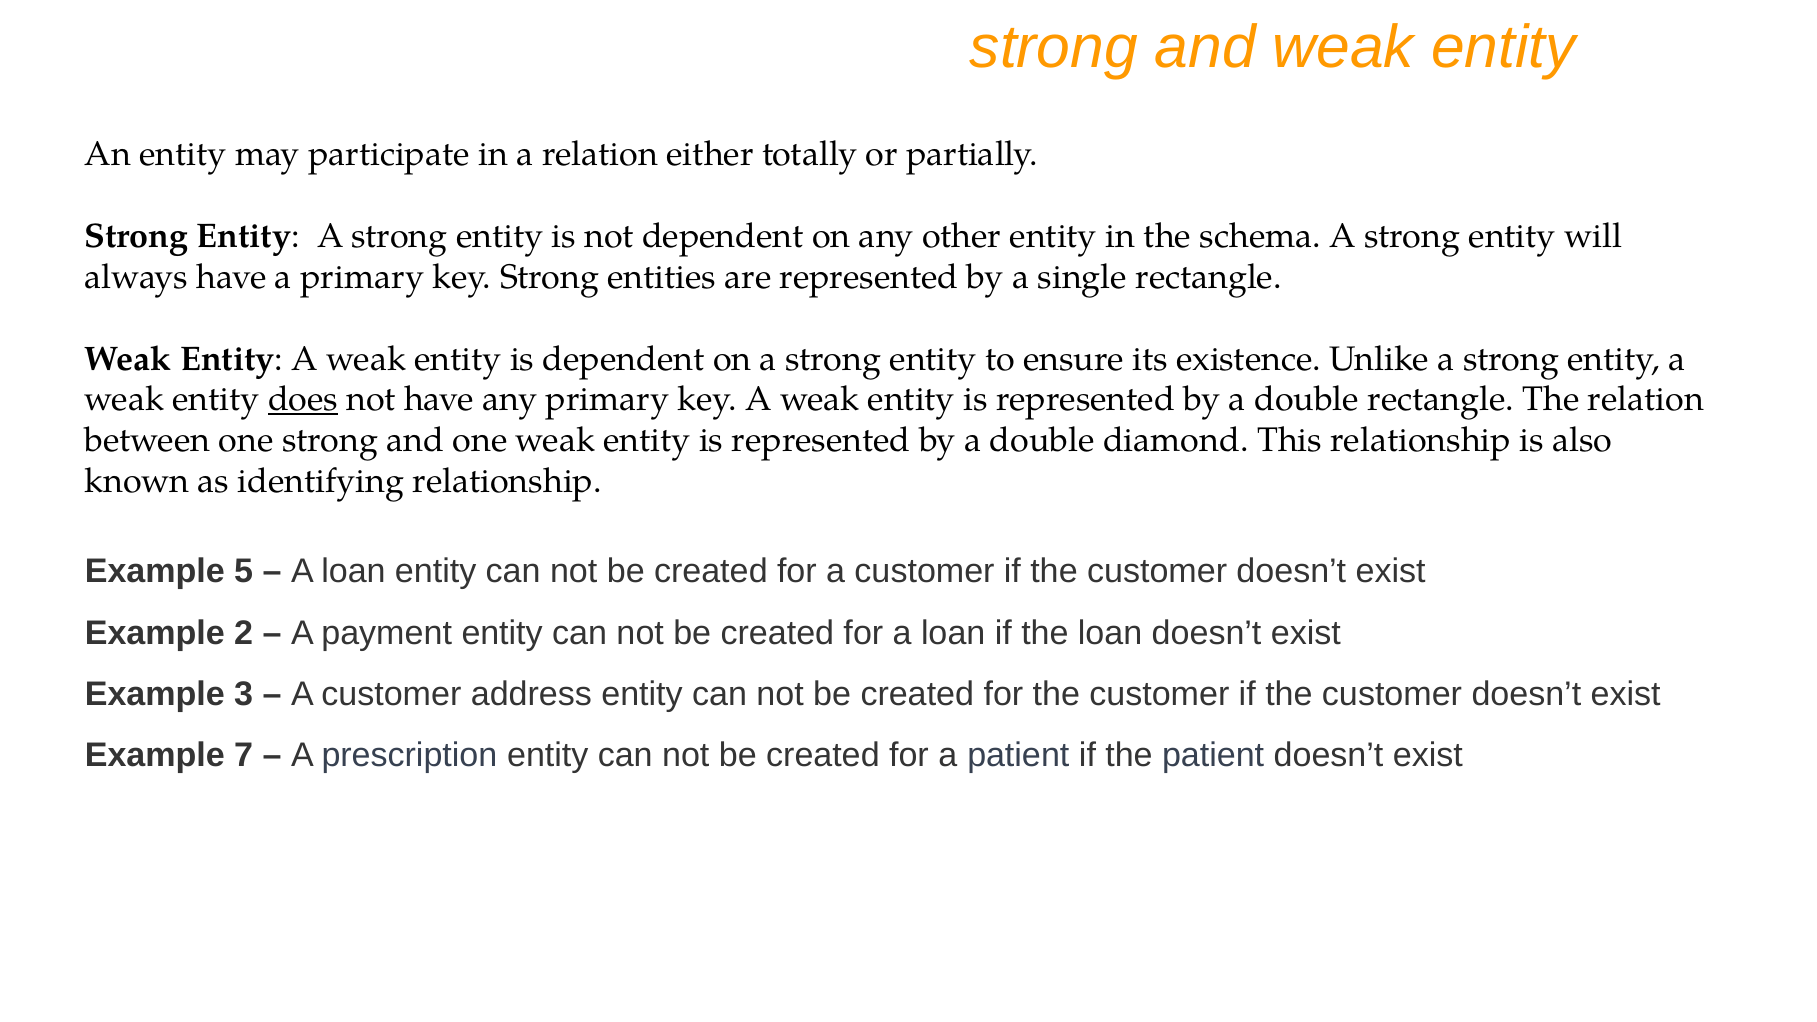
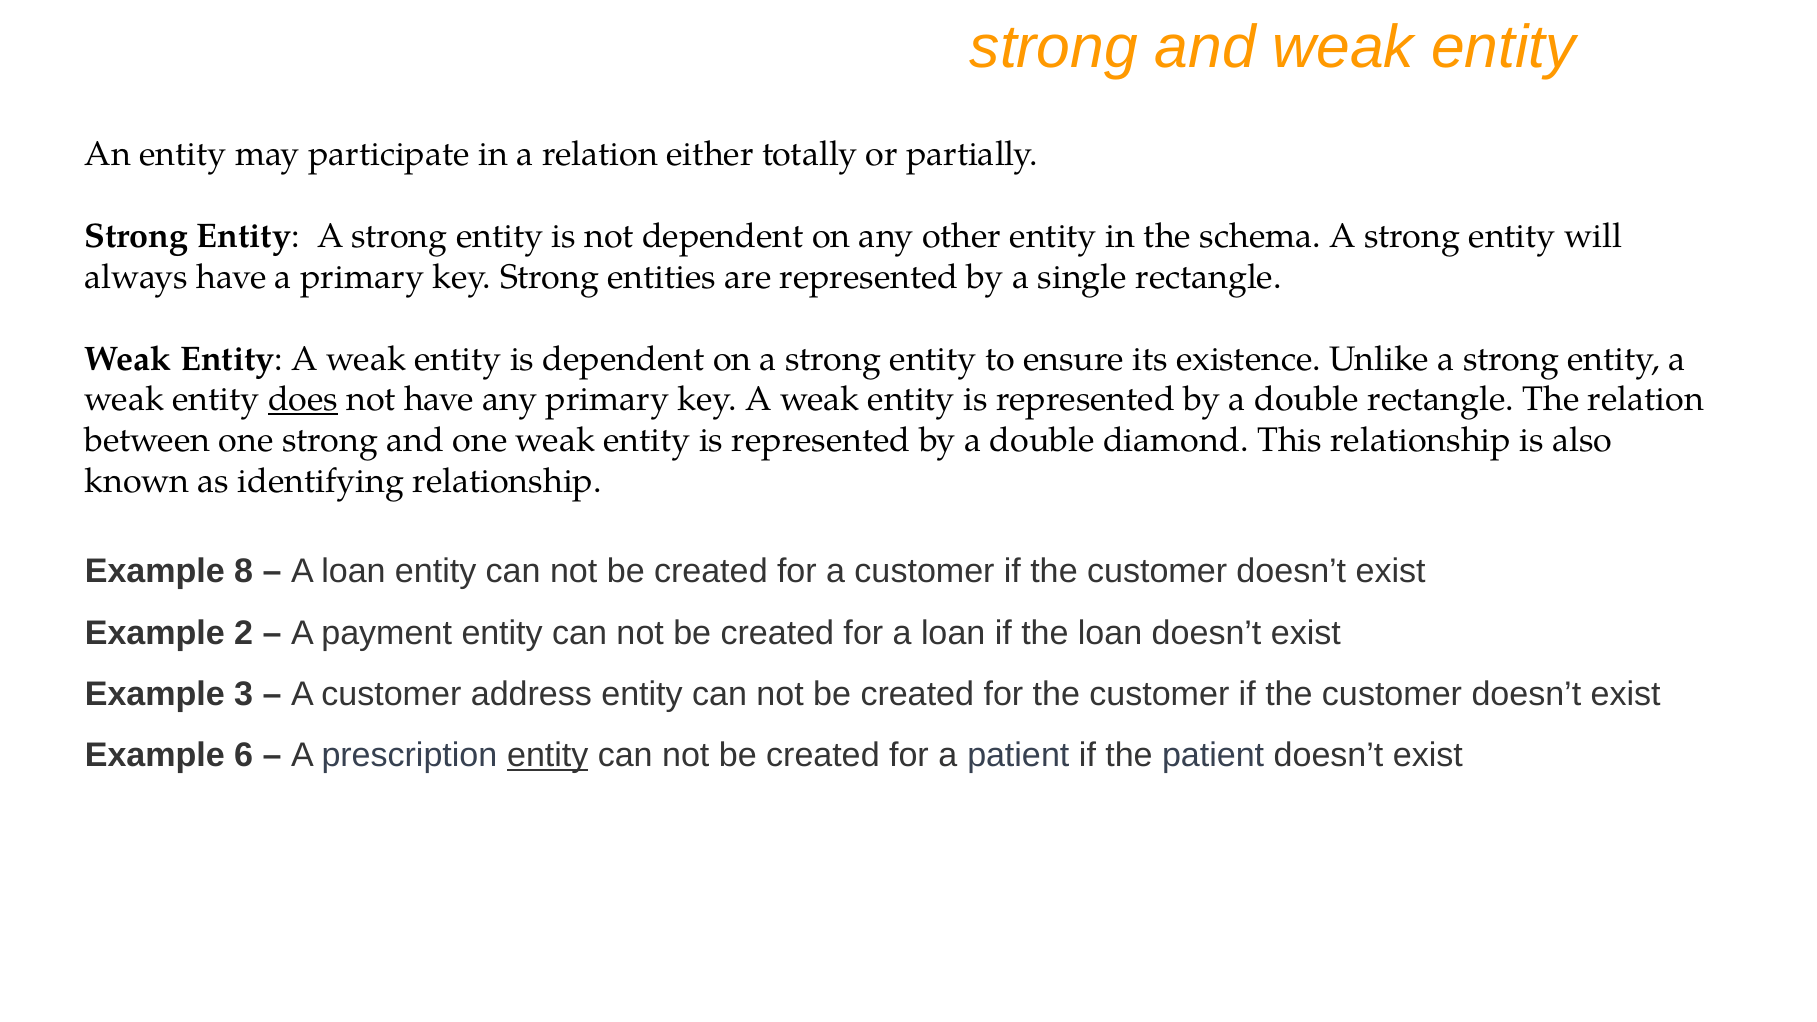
5: 5 -> 8 (244, 572)
7: 7 -> 6 (244, 756)
entity underline: none -> present (548, 756)
